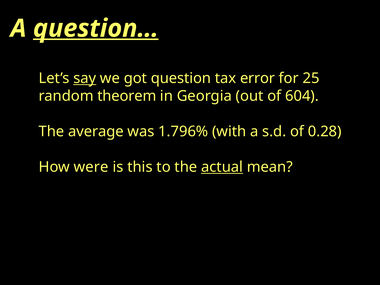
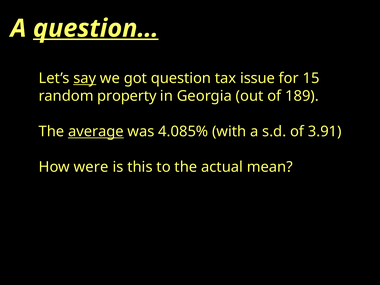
error: error -> issue (258, 78)
25: 25 -> 15 (311, 78)
theorem: theorem -> property (127, 96)
604: 604 -> 189 (302, 96)
average underline: none -> present (96, 132)
1.796%: 1.796% -> 4.085% (183, 132)
0.28: 0.28 -> 3.91 (325, 132)
actual underline: present -> none (222, 167)
